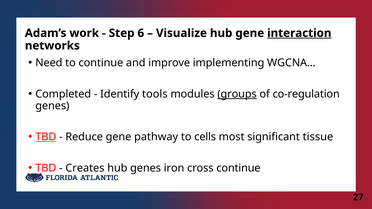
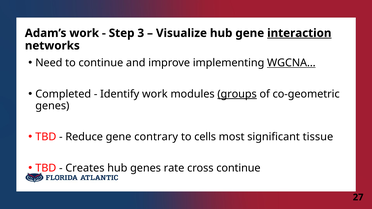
6: 6 -> 3 (141, 33)
WGCNA… underline: none -> present (291, 63)
Identify tools: tools -> work (155, 94)
co-regulation: co-regulation -> co-geometric (306, 94)
TBD underline: present -> none (46, 137)
pathway: pathway -> contrary (156, 137)
iron: iron -> rate (174, 168)
